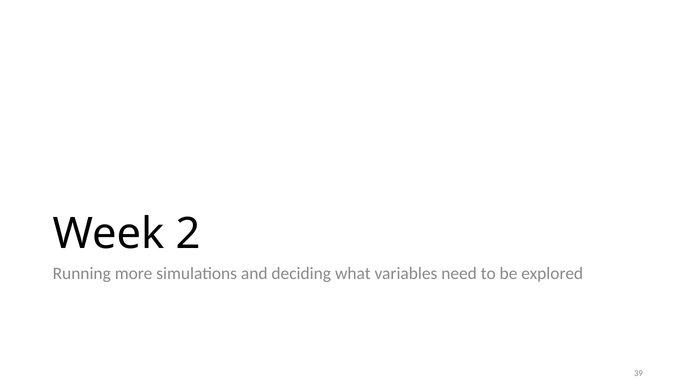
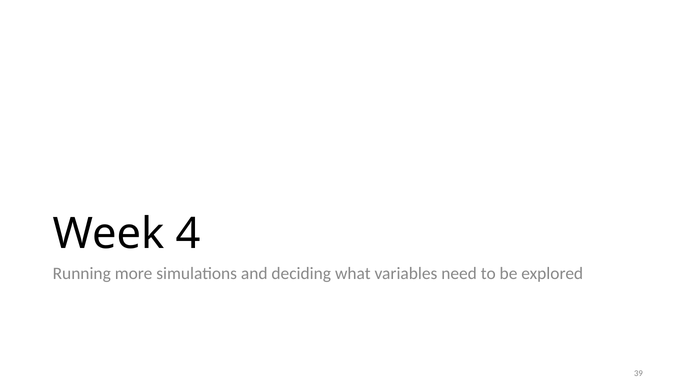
2: 2 -> 4 (188, 234)
